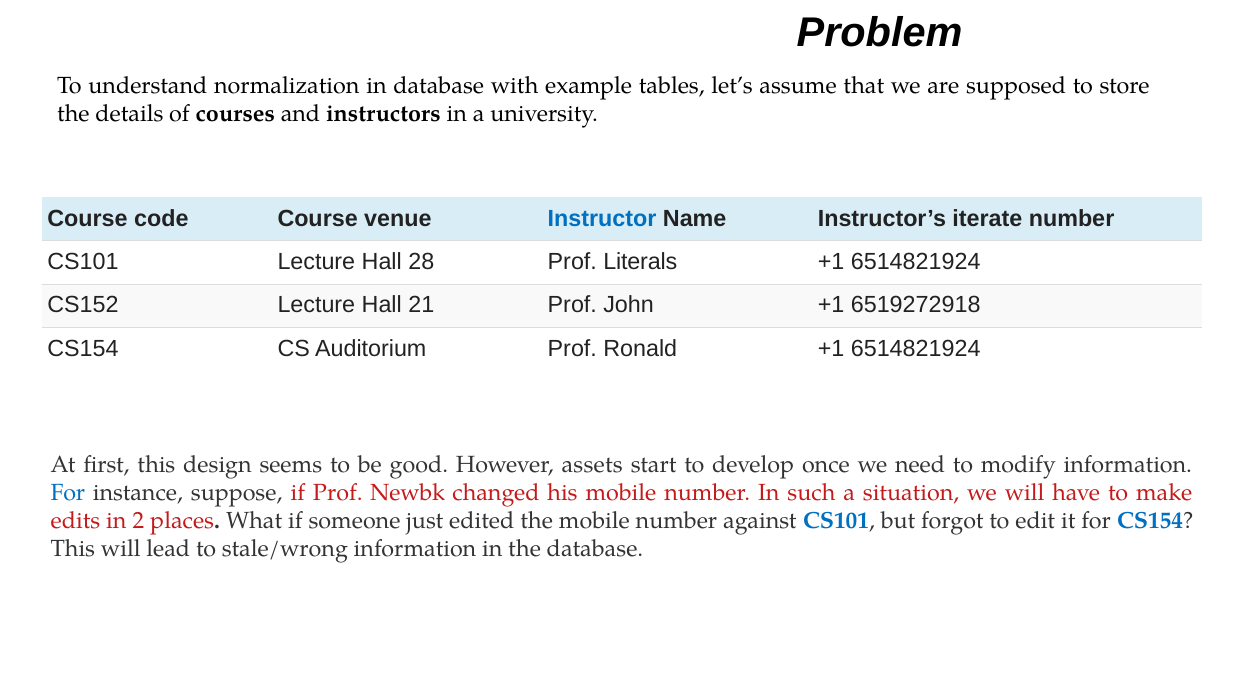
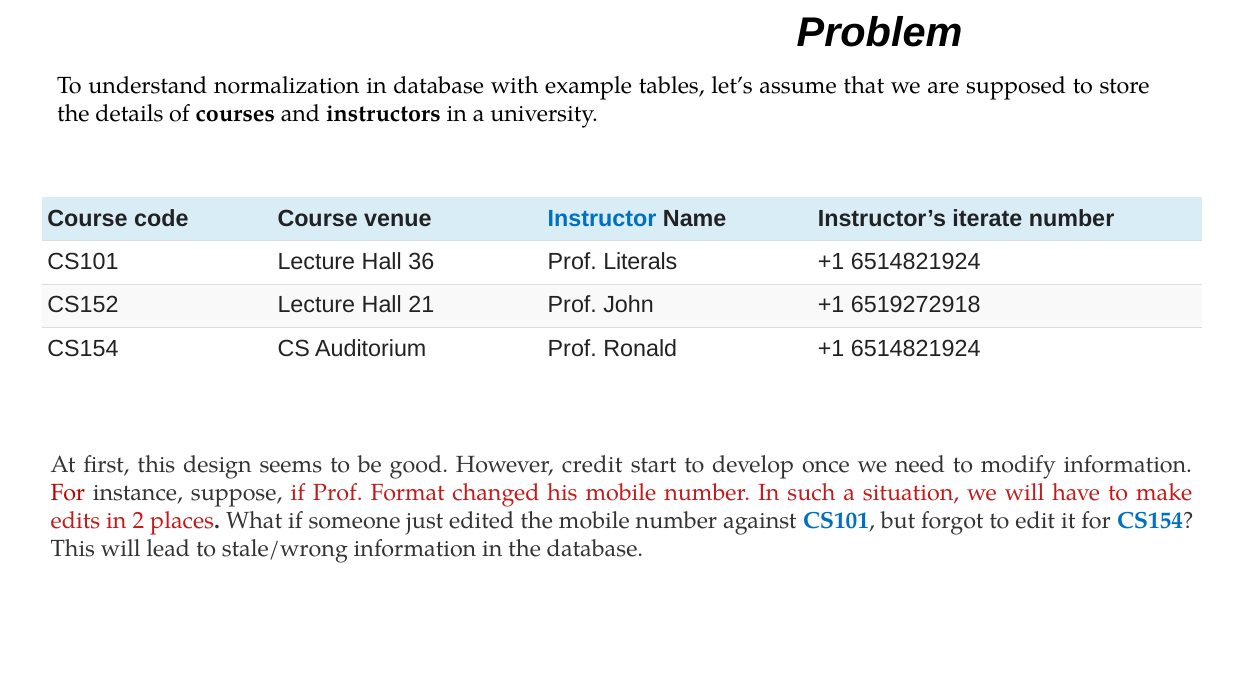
28: 28 -> 36 (421, 262)
assets: assets -> credit (592, 465)
For colour: blue -> red (68, 493)
Newbk: Newbk -> Format (408, 493)
